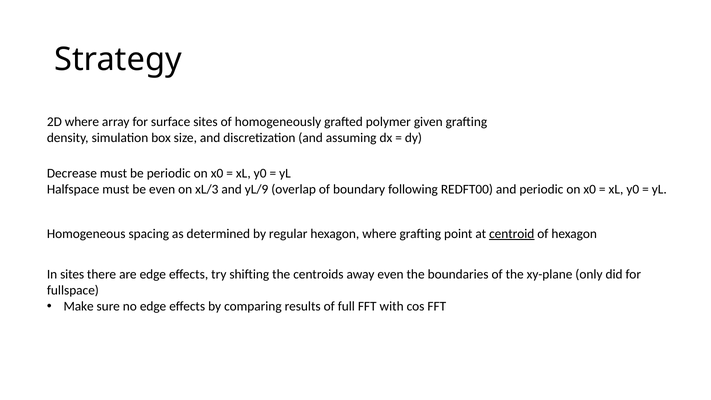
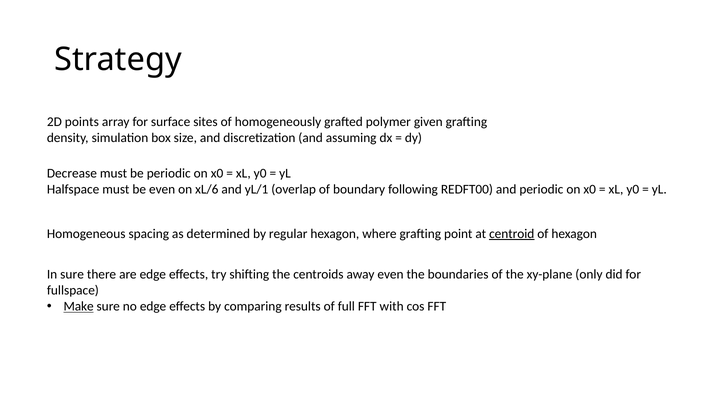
2D where: where -> points (82, 122)
xL/3: xL/3 -> xL/6 (207, 189)
yL/9: yL/9 -> yL/1 (257, 189)
In sites: sites -> sure (72, 274)
Make underline: none -> present (79, 306)
